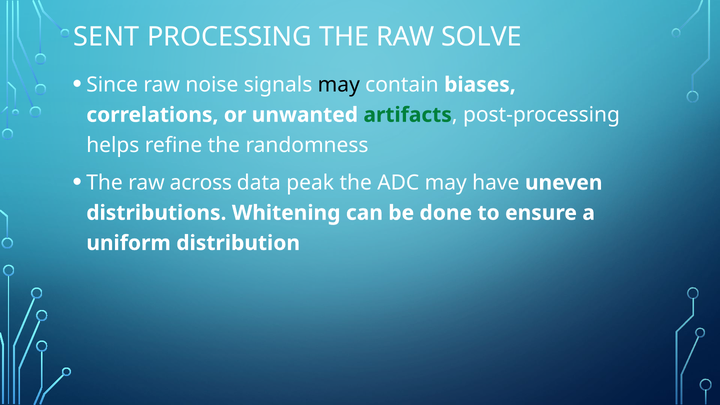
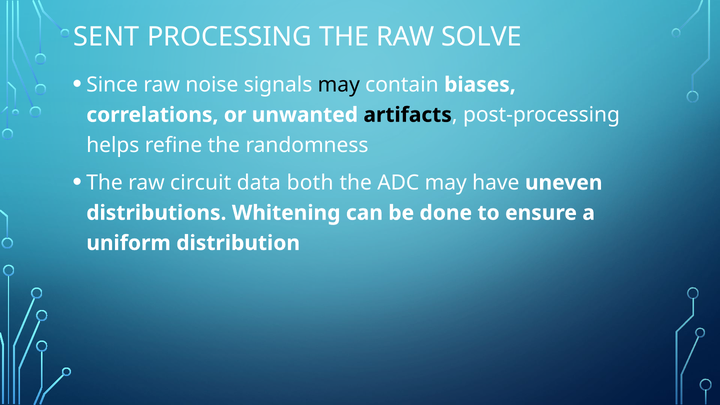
artifacts colour: green -> black (408, 115)
across: across -> circuit (201, 183)
peak: peak -> both (310, 183)
